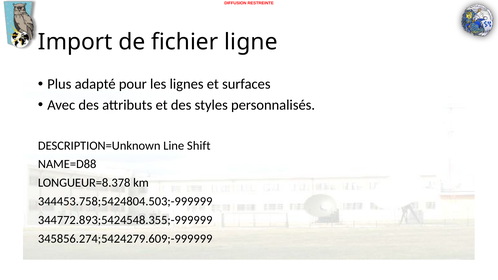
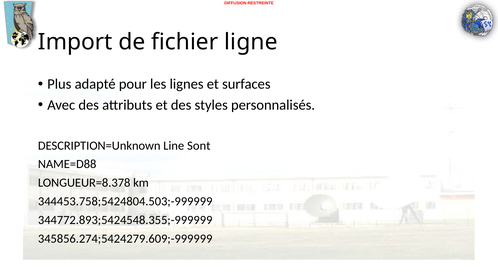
Shift: Shift -> Sont (199, 146)
